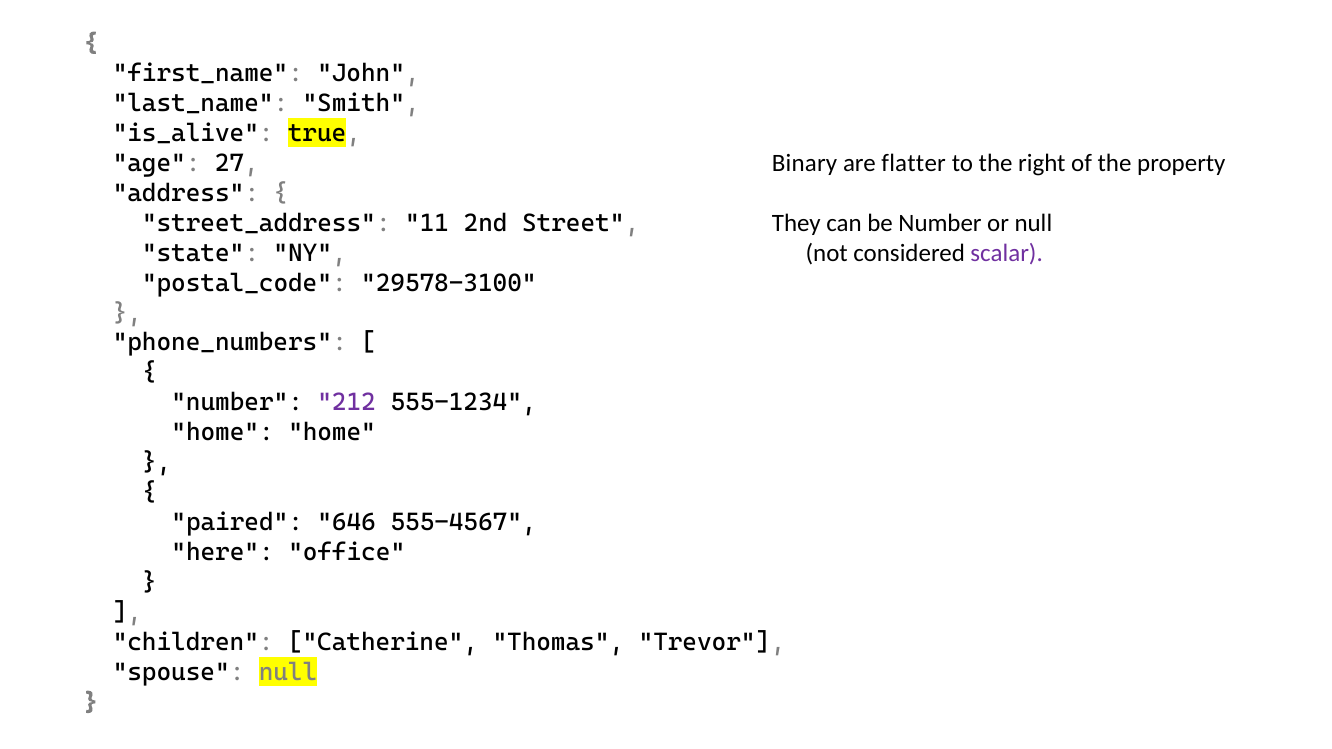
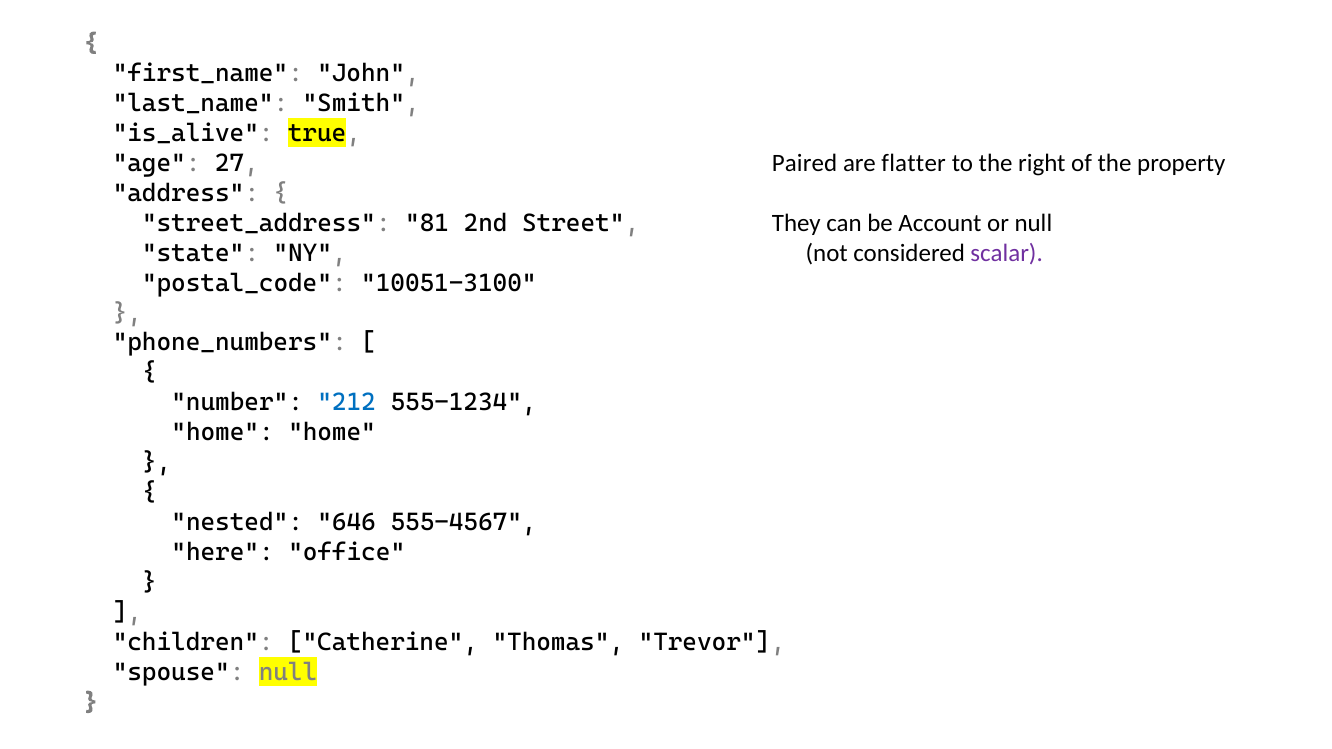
Binary: Binary -> Paired (805, 163)
11: 11 -> 81 (427, 223)
be Number: Number -> Account (940, 223)
29578-3100: 29578-3100 -> 10051-3100 (449, 283)
212 colour: purple -> blue (347, 403)
paired: paired -> nested (237, 523)
